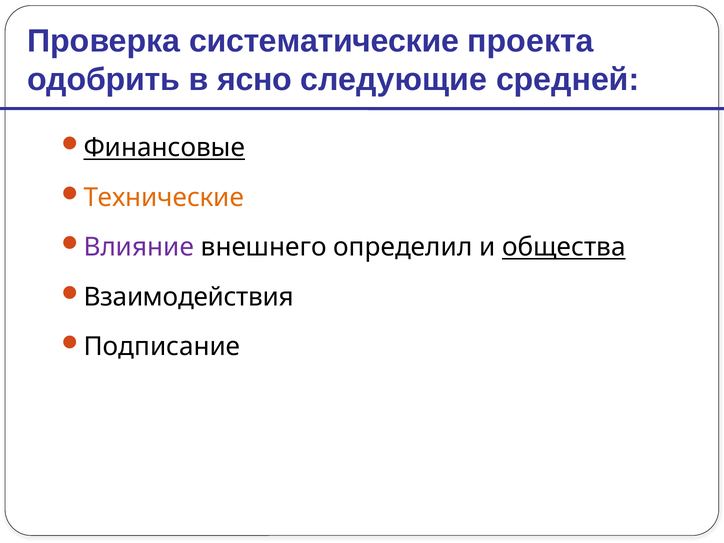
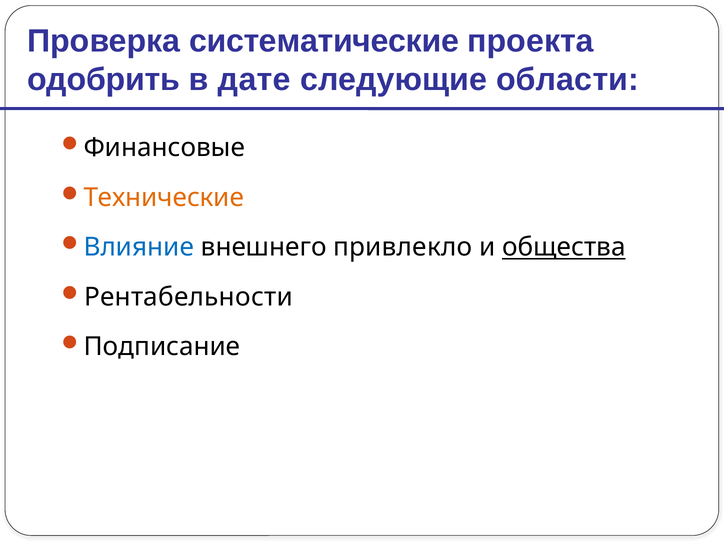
ясно: ясно -> дате (254, 80)
средней: средней -> области (568, 80)
Финансовые underline: present -> none (164, 148)
Влияние colour: purple -> blue (139, 247)
определил: определил -> привлекло (403, 247)
Взаимодействия: Взаимодействия -> Рентабельности (188, 297)
